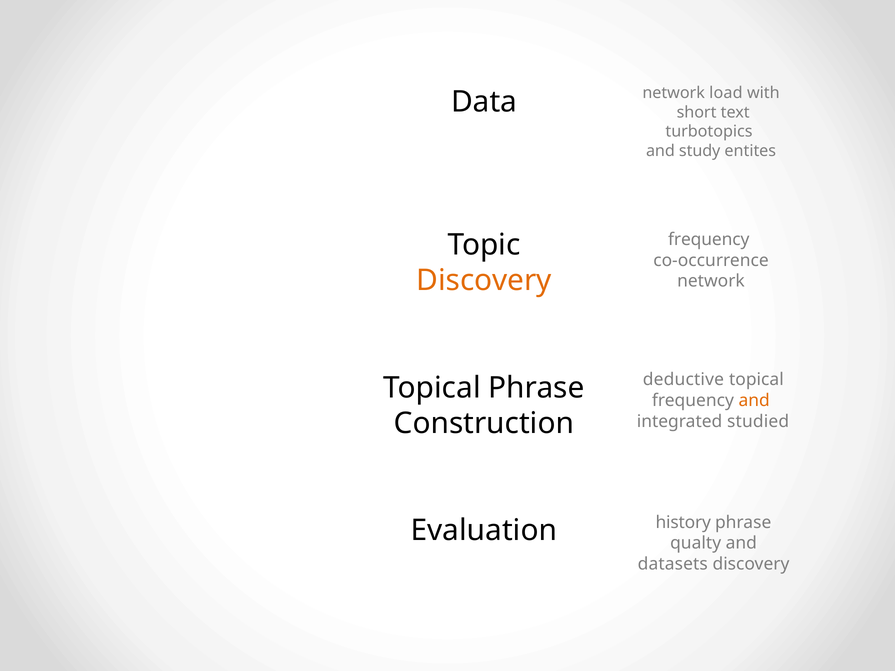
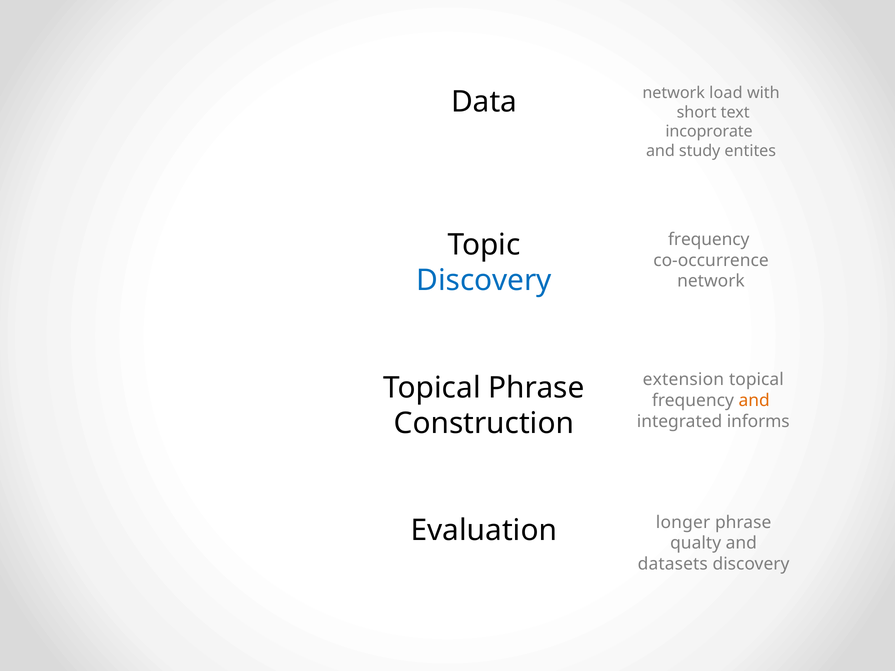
turbotopics: turbotopics -> incoprorate (709, 132)
Discovery colour: orange -> blue (484, 281)
deductive: deductive -> extension (683, 380)
studied: studied -> informs (758, 421)
history: history -> longer (683, 523)
